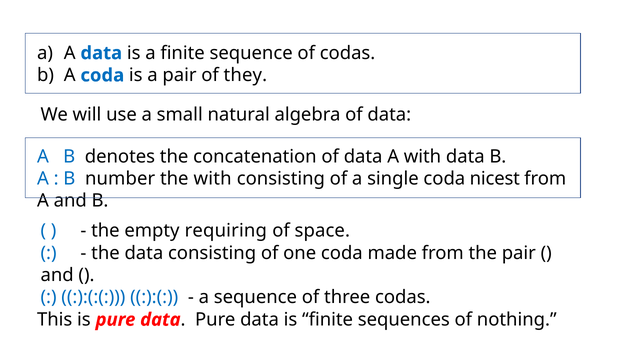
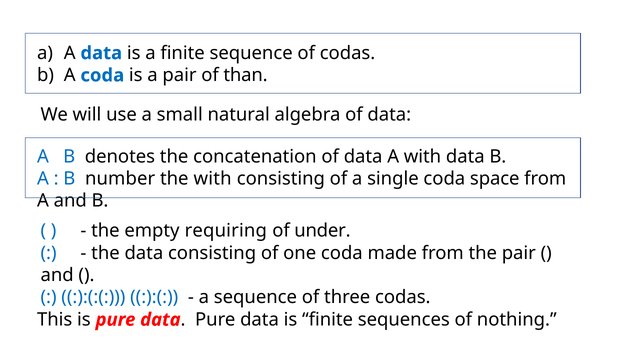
they: they -> than (246, 75)
nicest: nicest -> space (495, 178)
space: space -> under (322, 230)
